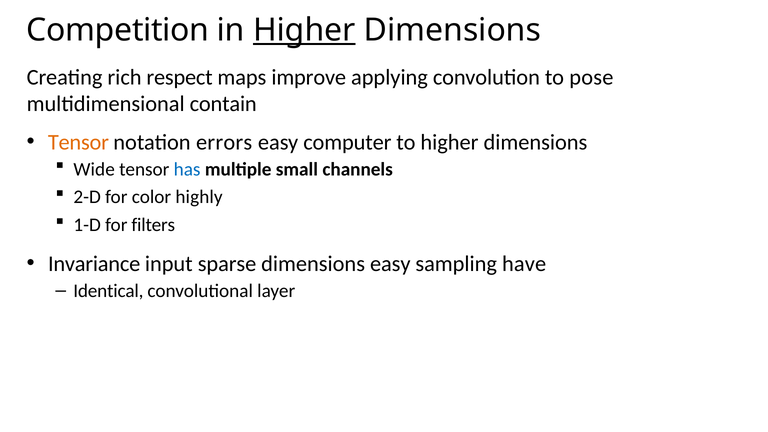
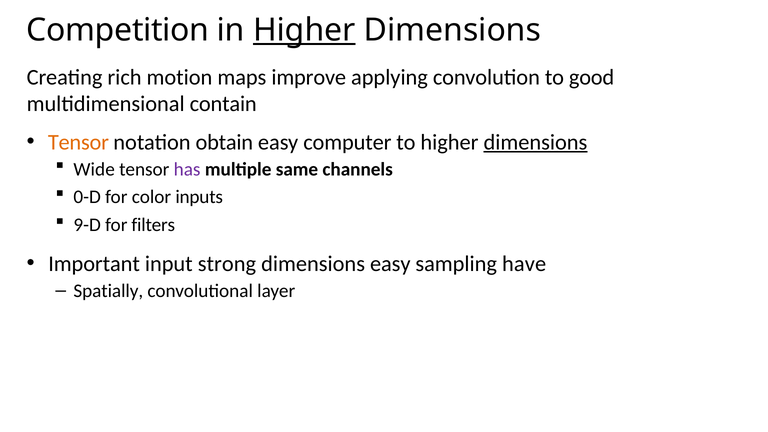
respect: respect -> motion (179, 77)
pose: pose -> good (592, 77)
errors: errors -> obtain (224, 142)
dimensions underline: none -> present (535, 142)
has colour: blue -> purple (187, 169)
small: small -> same (297, 169)
2-D: 2-D -> 0-D (87, 197)
highly: highly -> inputs (199, 197)
1-D: 1-D -> 9-D (87, 225)
Invariance: Invariance -> Important (94, 264)
sparse: sparse -> strong (227, 264)
Identical: Identical -> Spatially (108, 291)
